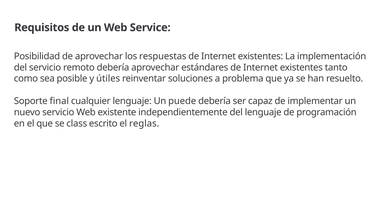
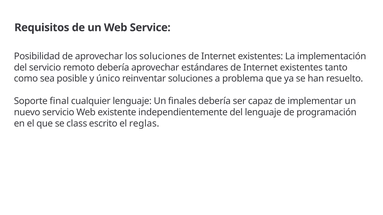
los respuestas: respuestas -> soluciones (163, 56)
útiles: útiles -> único (108, 79)
puede: puede -> finales (182, 101)
